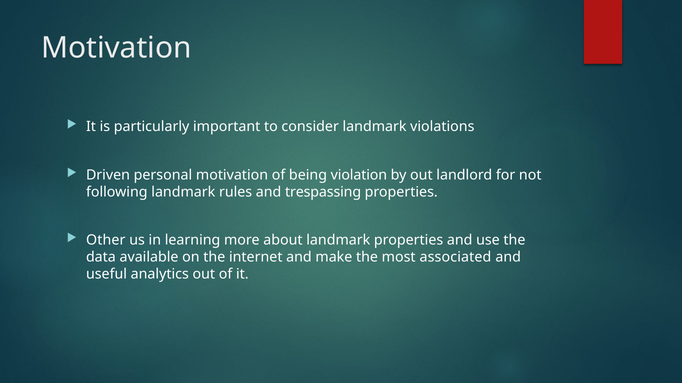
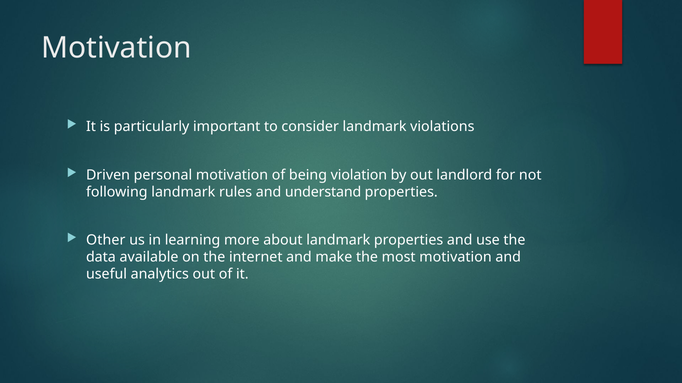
trespassing: trespassing -> understand (323, 192)
most associated: associated -> motivation (455, 258)
